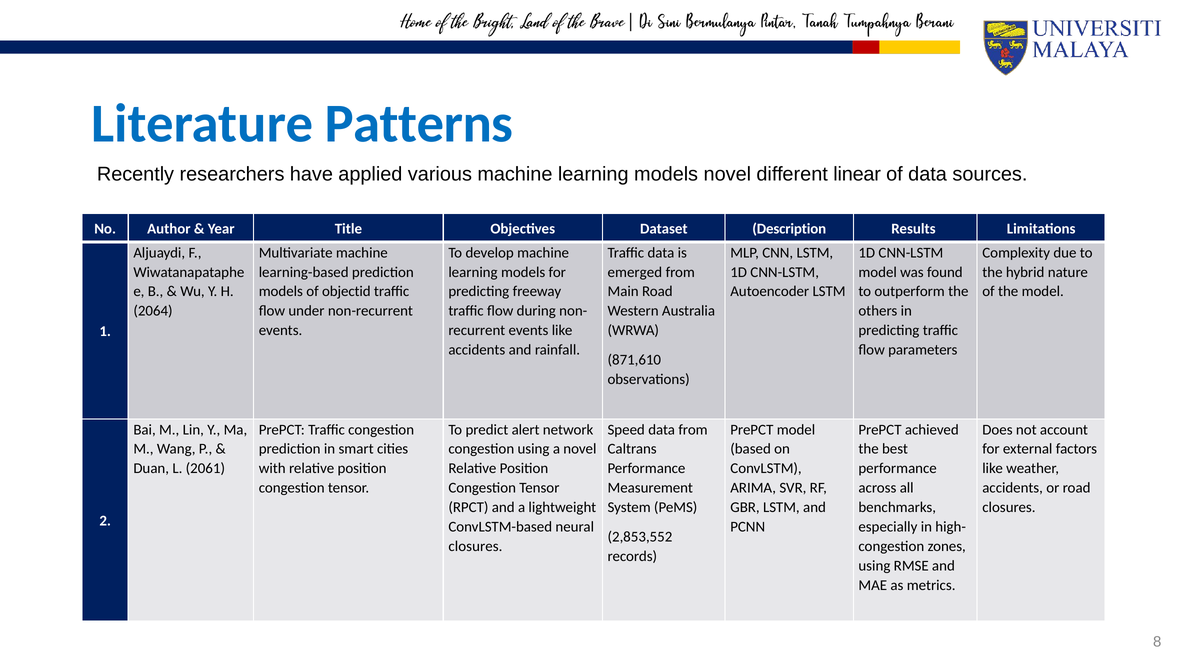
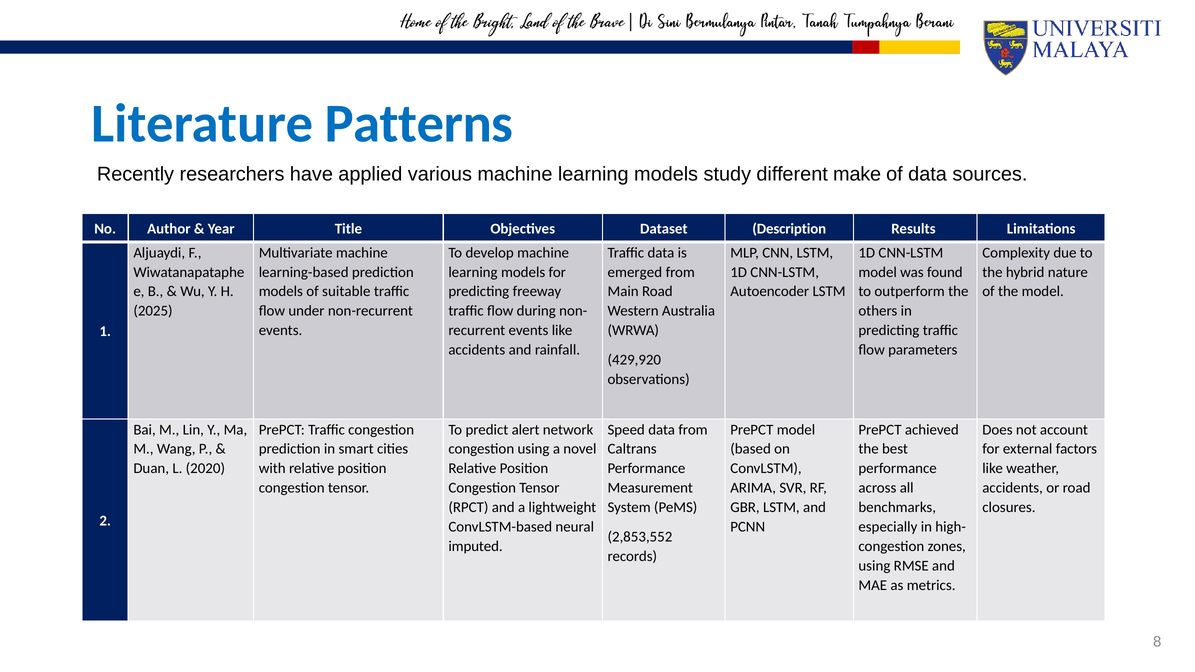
models novel: novel -> study (727, 174)
linear: linear -> make (857, 174)
objectid: objectid -> suitable (346, 292)
2064: 2064 -> 2025 (153, 311)
871,610: 871,610 -> 429,920 (634, 360)
2061: 2061 -> 2020 (205, 469)
closures: closures -> imputed (476, 547)
